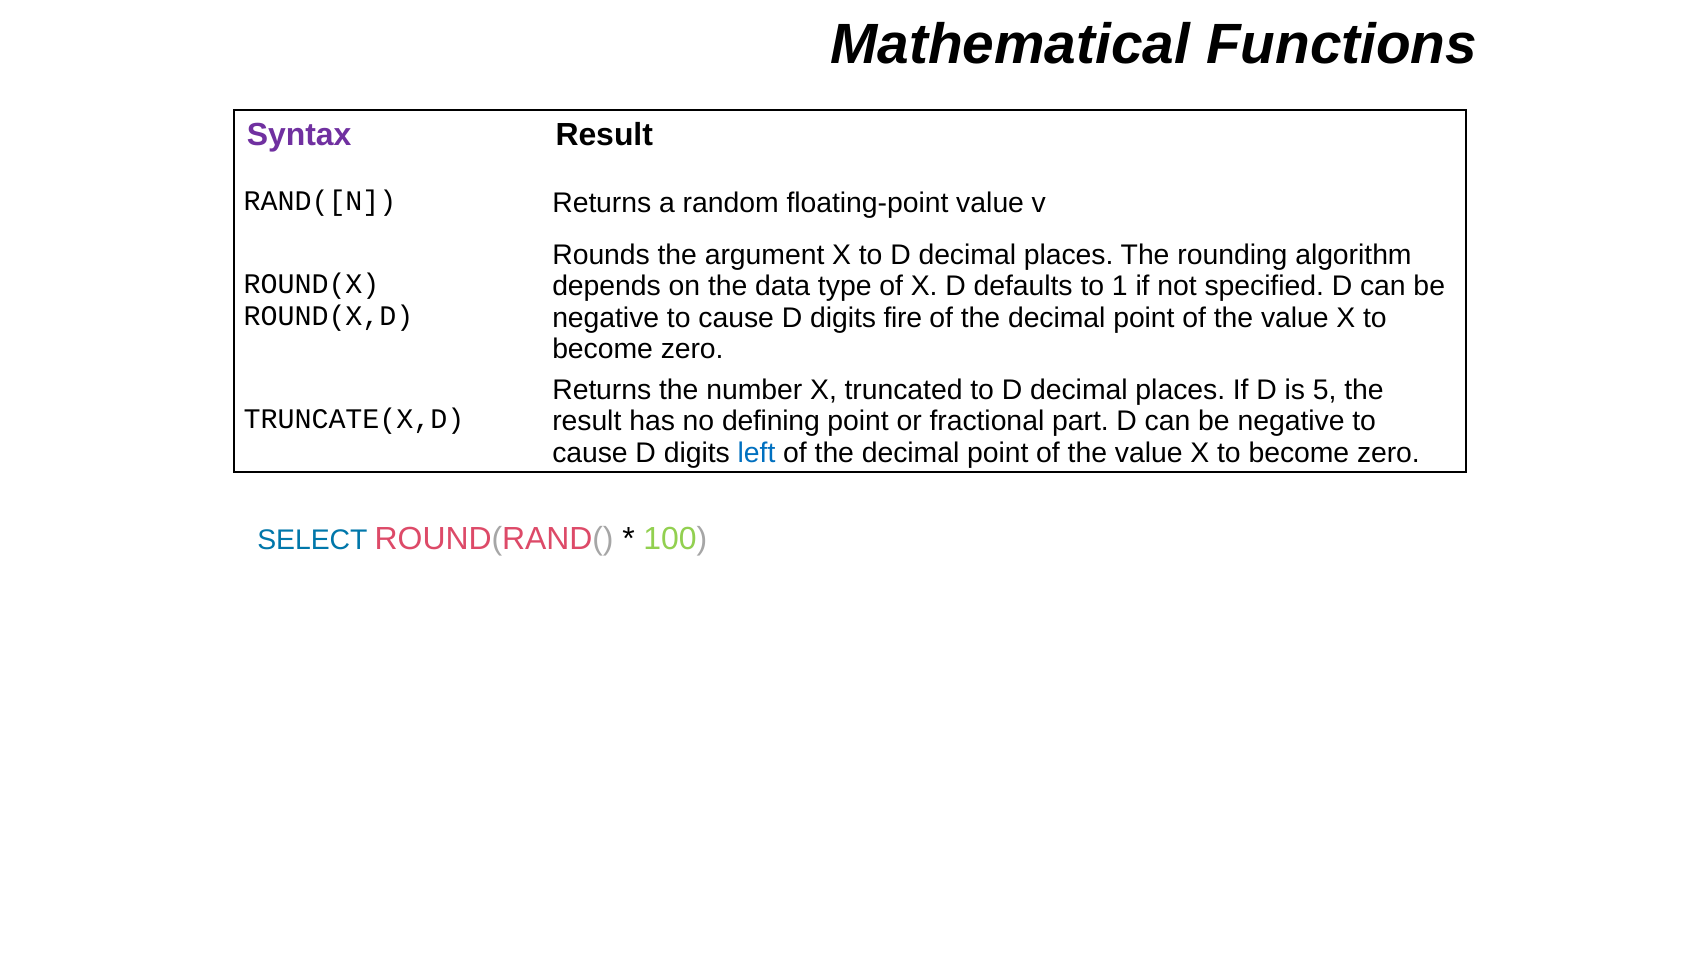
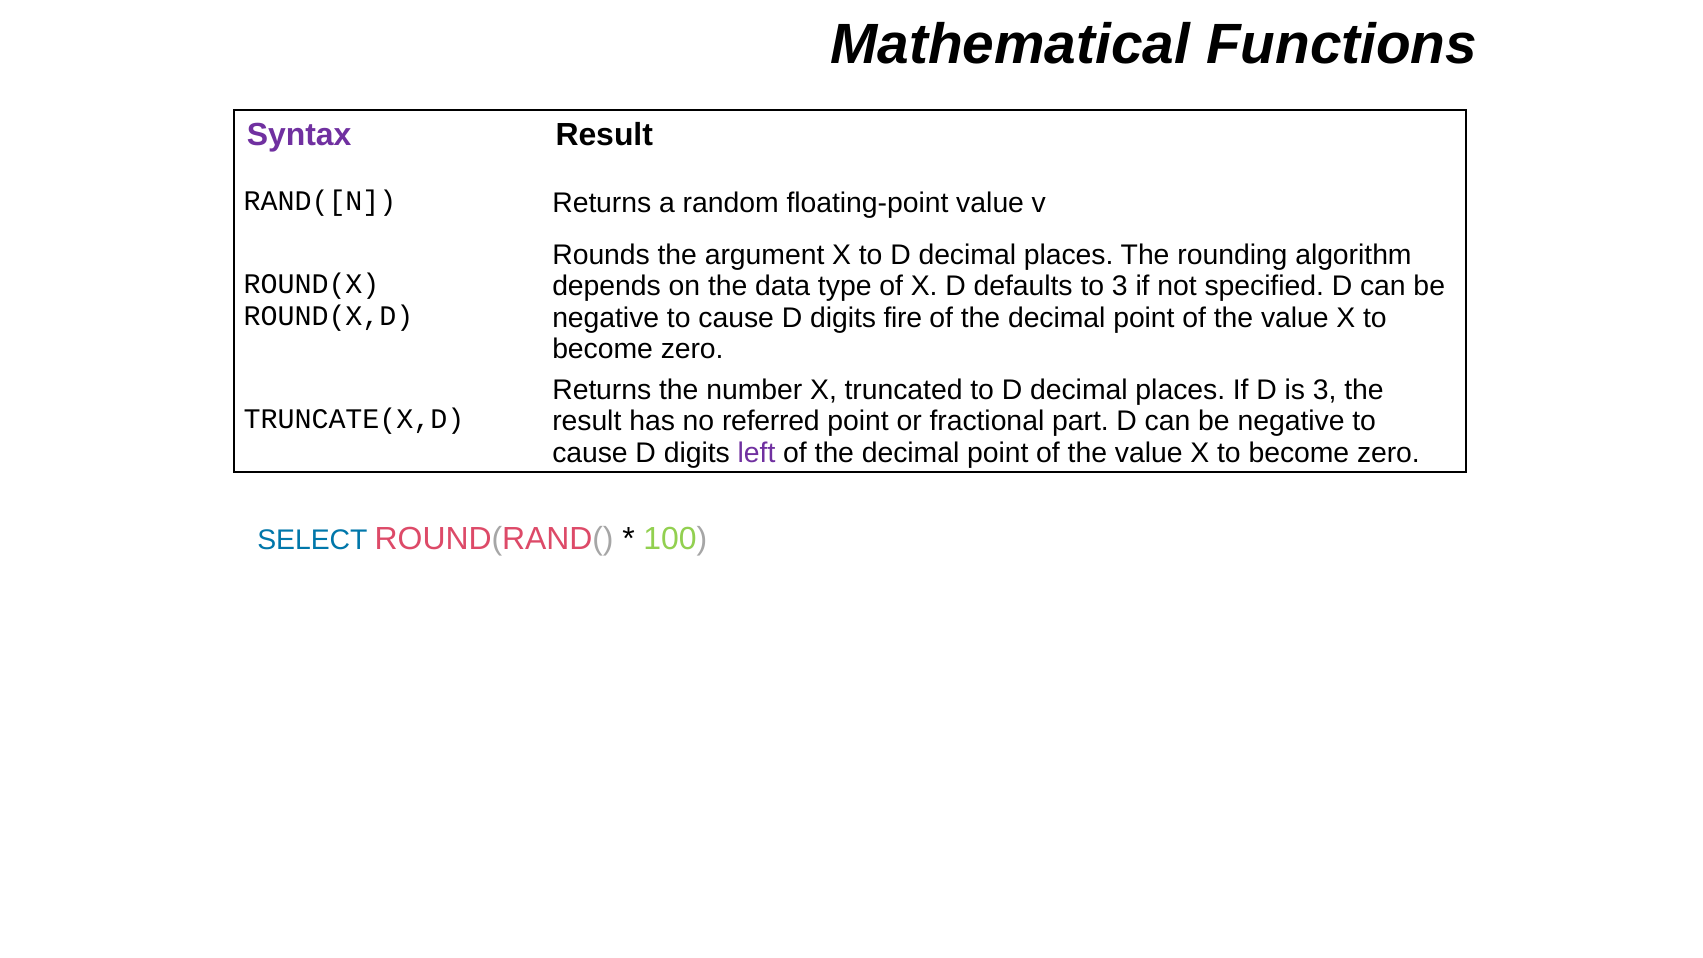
to 1: 1 -> 3 (1120, 286)
is 5: 5 -> 3 (1325, 390)
defining: defining -> referred (771, 421)
left colour: blue -> purple (757, 453)
